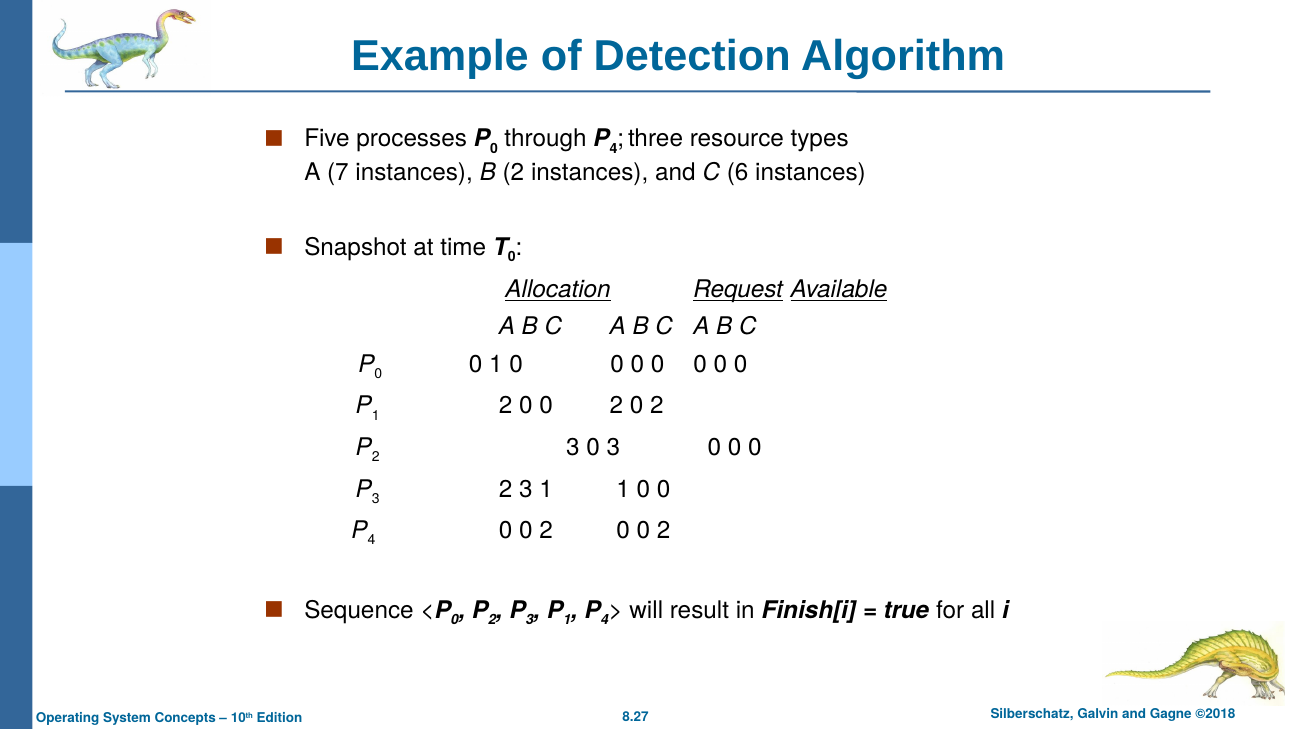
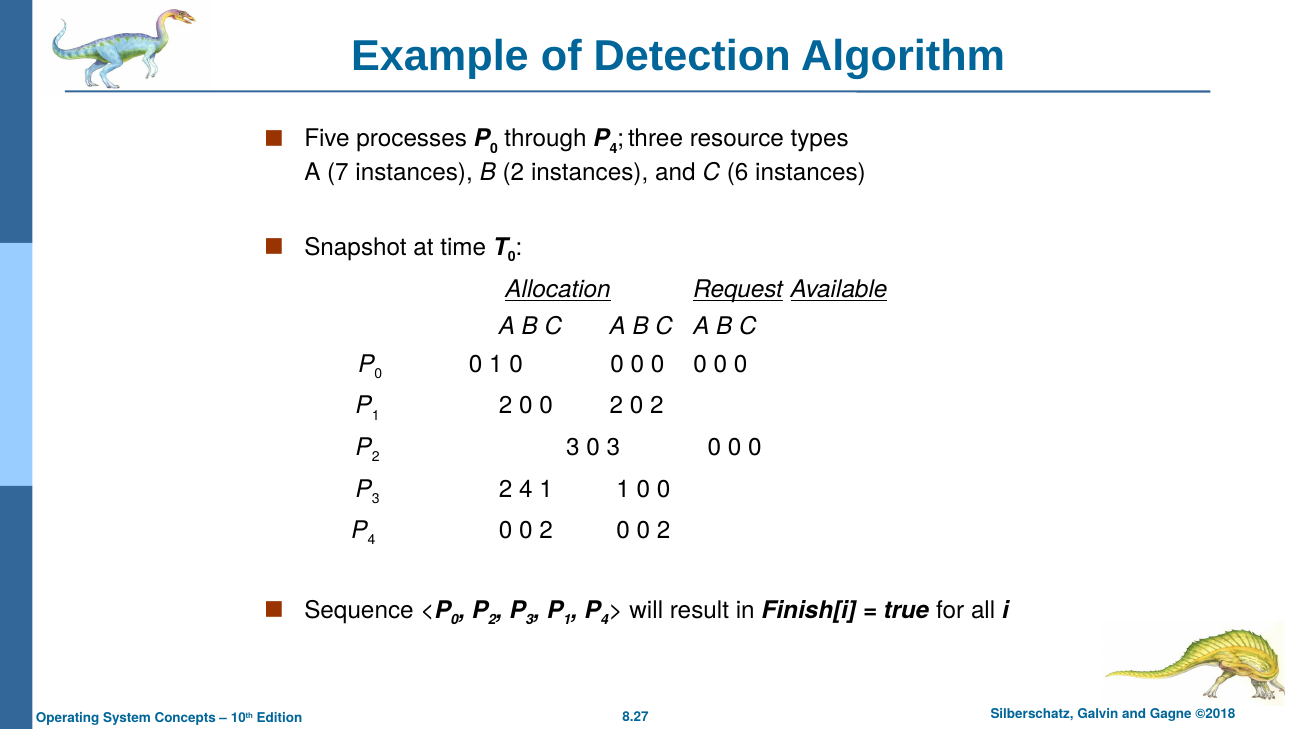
3 2 3: 3 -> 4 (526, 490)
